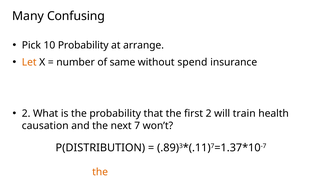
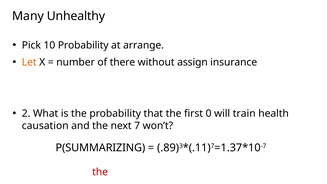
Confusing: Confusing -> Unhealthy (76, 16)
same: same -> there (122, 62)
spend: spend -> assign (192, 62)
first 2: 2 -> 0 (209, 113)
P(DISTRIBUTION: P(DISTRIBUTION -> P(SUMMARIZING (100, 148)
the colour: orange -> red (100, 172)
